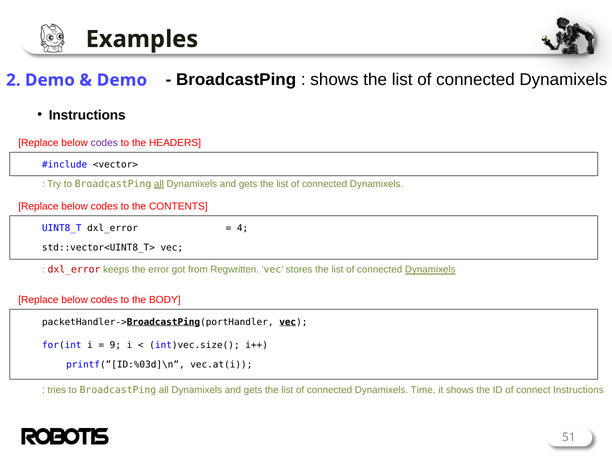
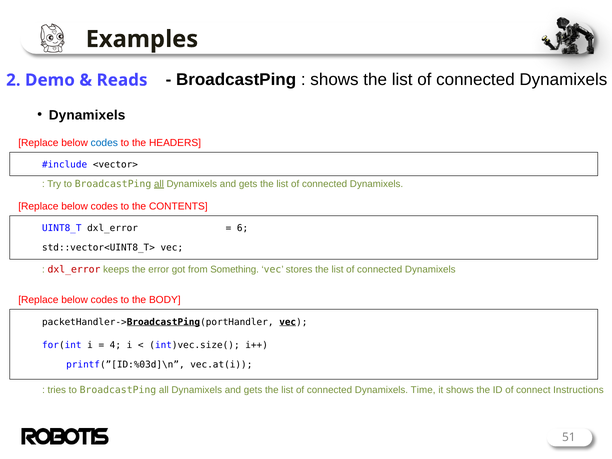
Demo: Demo -> Reads (122, 80)
Instructions: Instructions -> Dynamixels (87, 115)
codes colour: purple -> blue (104, 143)
4: 4 -> 6 (243, 228)
Regwritten: Regwritten -> Something (235, 270)
Dynamixels underline: present -> none (430, 270)
9: 9 -> 4 (115, 345)
